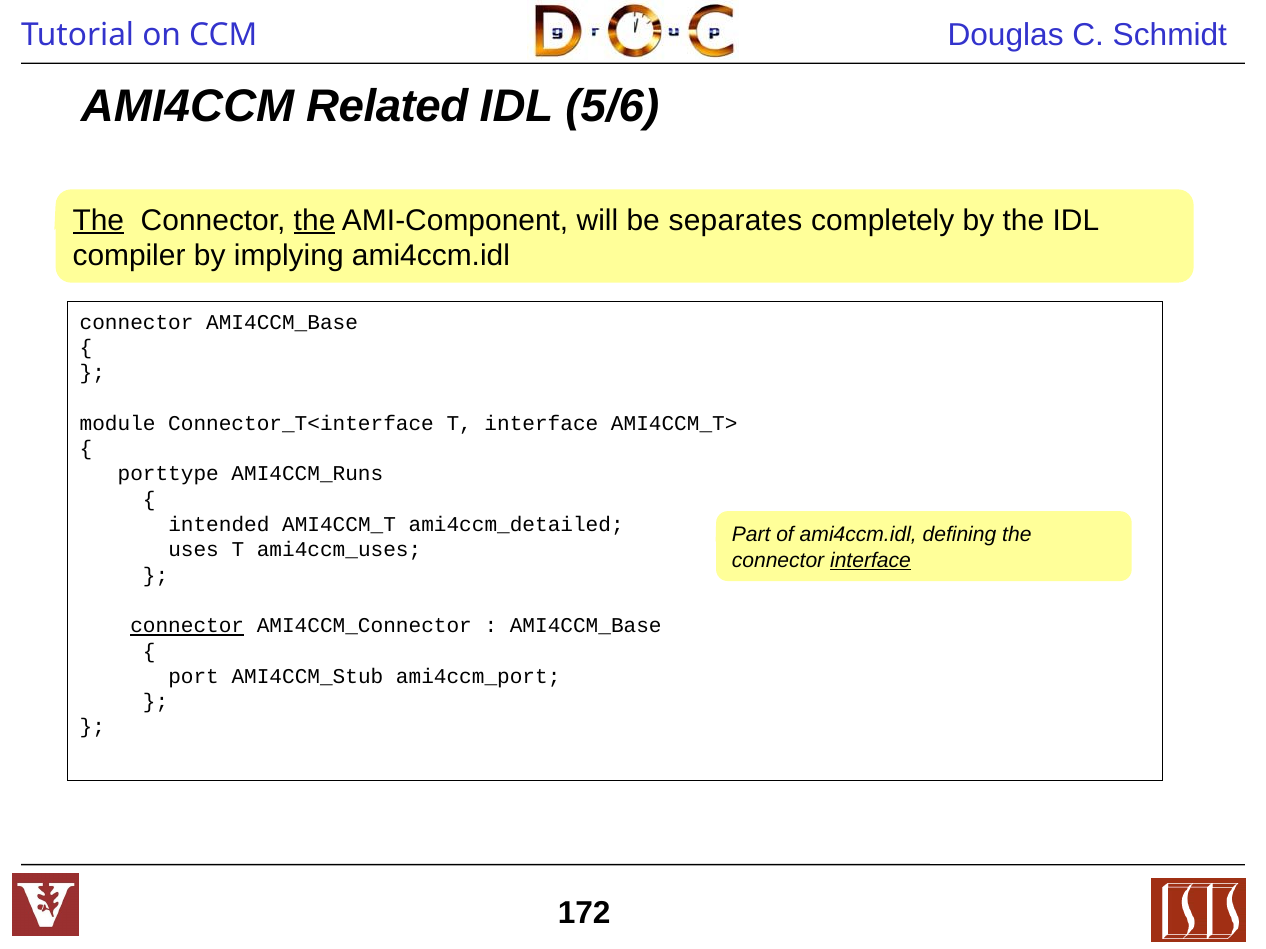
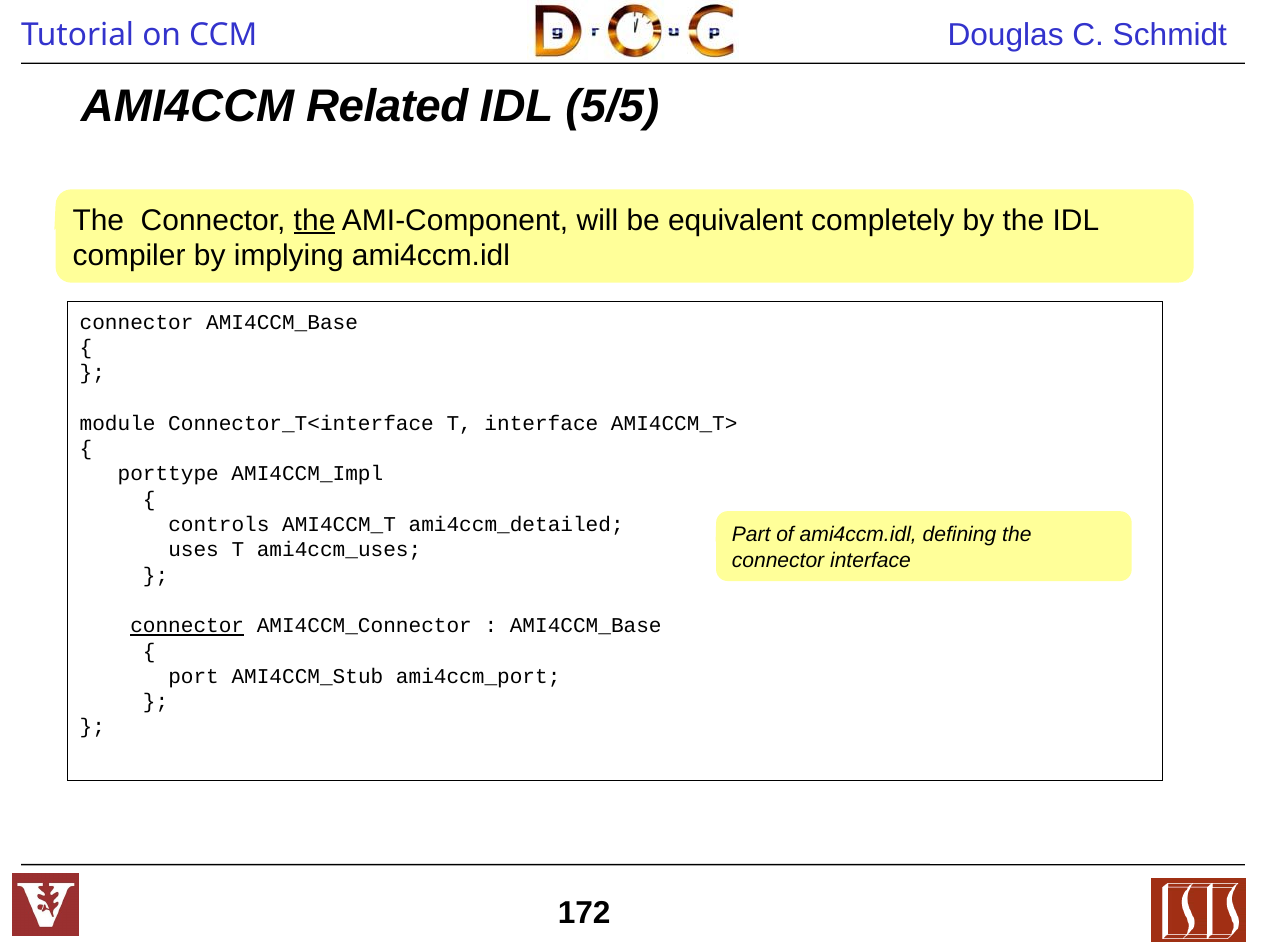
5/6: 5/6 -> 5/5 (612, 107)
The underline: present -> none (98, 220)
separates: separates -> equivalent (736, 220)
AMI4CCM_Runs: AMI4CCM_Runs -> AMI4CCM_Impl (307, 474)
intended: intended -> controls (219, 525)
interface underline: present -> none (870, 560)
